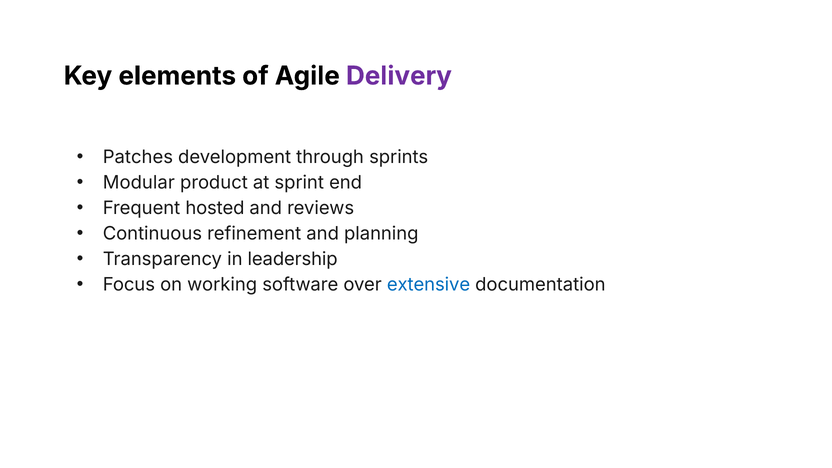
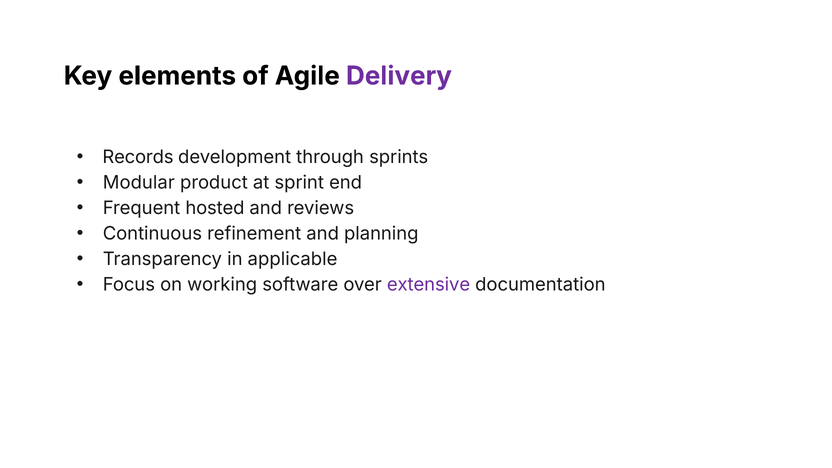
Patches: Patches -> Records (138, 157)
leadership: leadership -> applicable (293, 259)
extensive colour: blue -> purple (429, 285)
